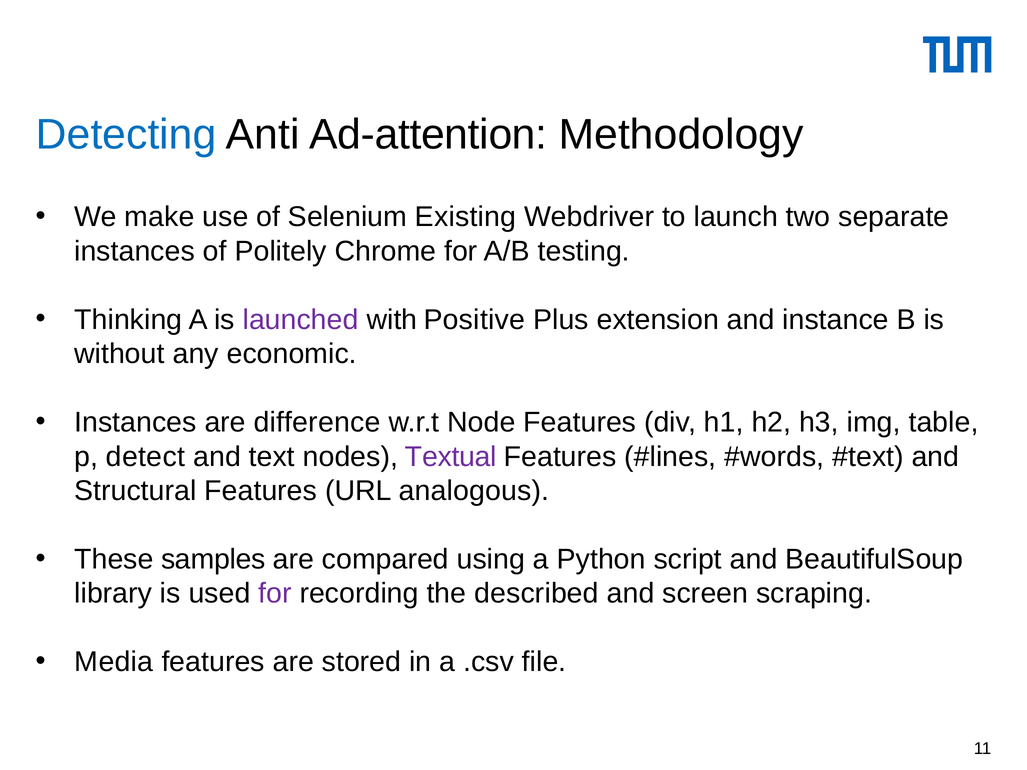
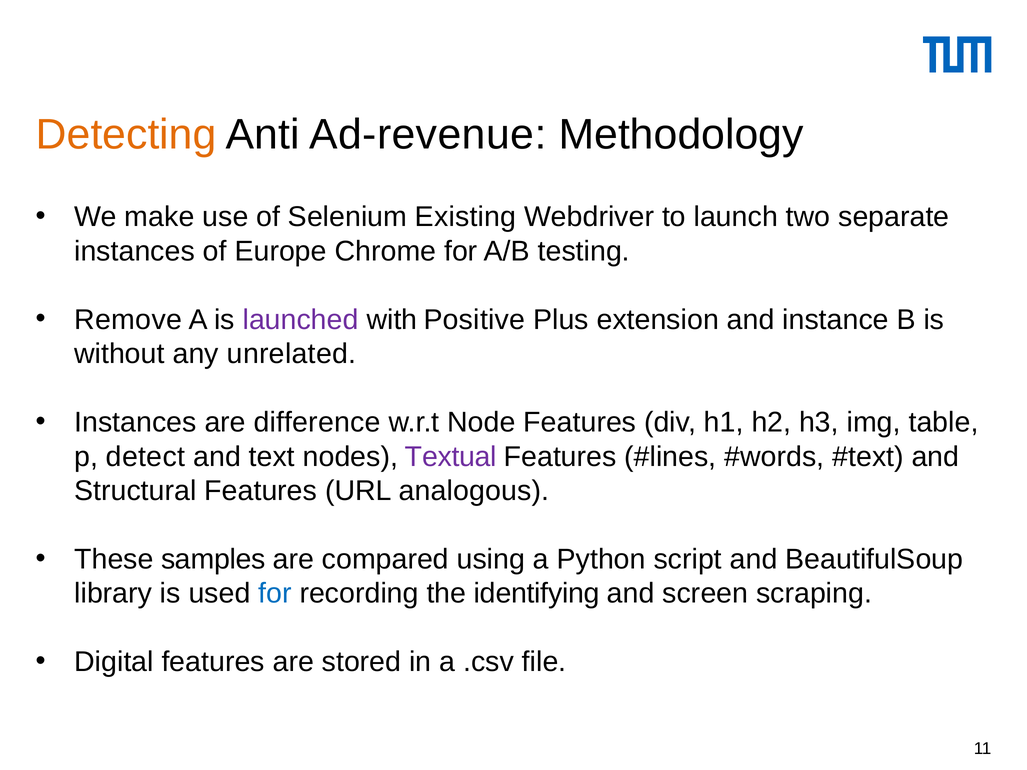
Detecting colour: blue -> orange (126, 135)
Ad-attention: Ad-attention -> Ad-revenue (428, 135)
Politely: Politely -> Europe (281, 251)
Thinking: Thinking -> Remove (128, 320)
economic: economic -> unrelated (292, 354)
for colour: purple -> blue (275, 594)
described: described -> identifying (537, 594)
Media: Media -> Digital (114, 662)
